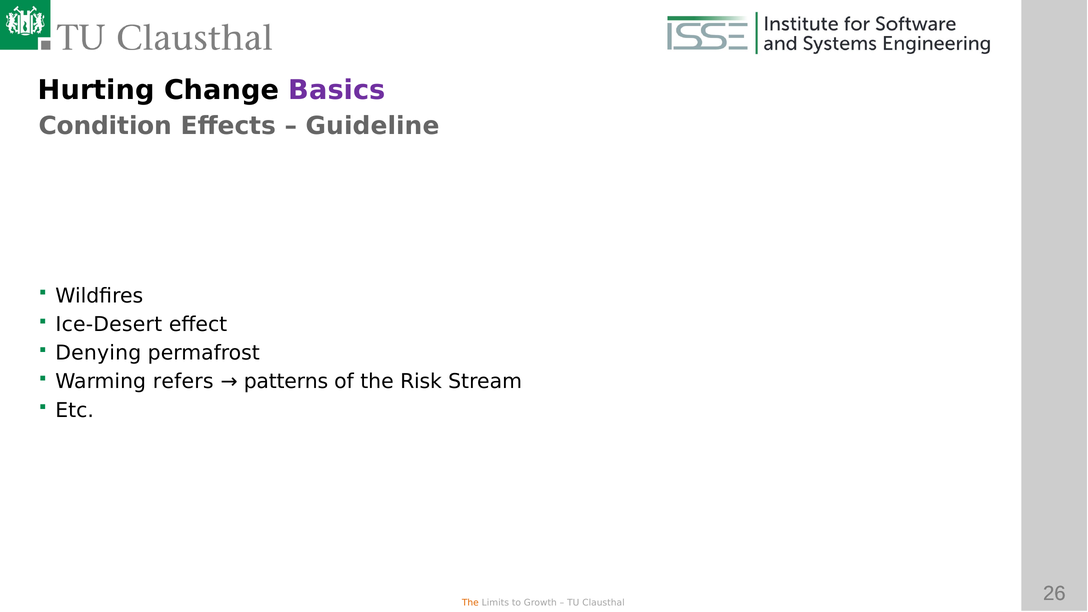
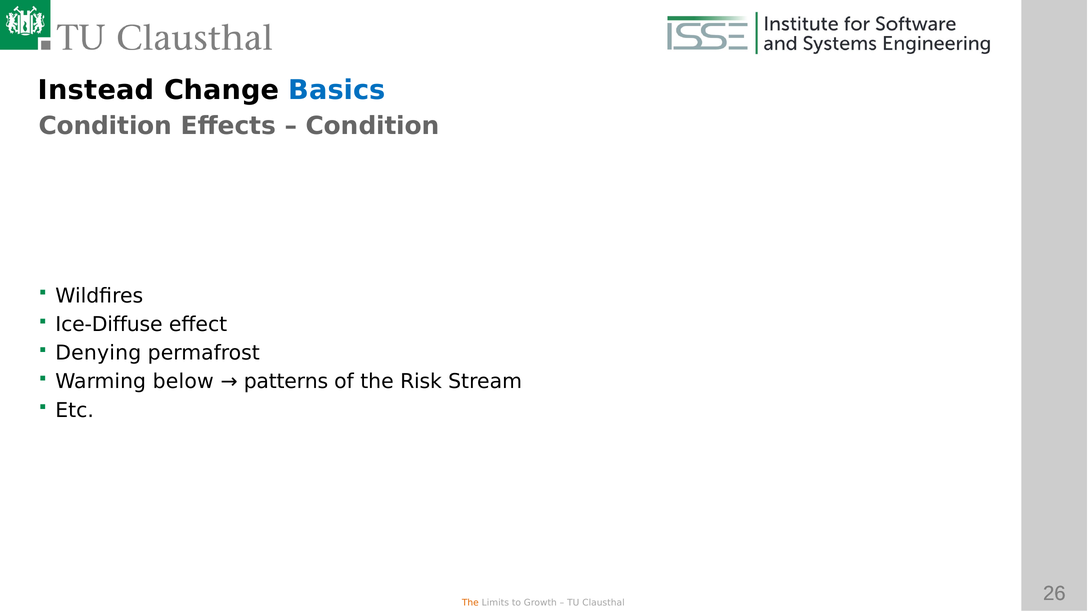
Hurting: Hurting -> Instead (96, 90)
Basics colour: purple -> blue (337, 90)
Guideline: Guideline -> Condition (373, 126)
Ice-Desert: Ice-Desert -> Ice-Diffuse (109, 325)
refers: refers -> below (183, 382)
